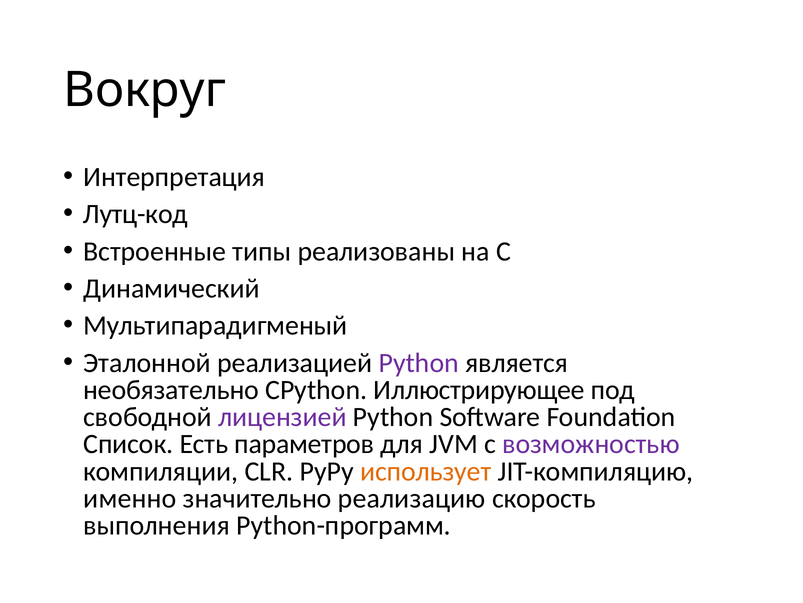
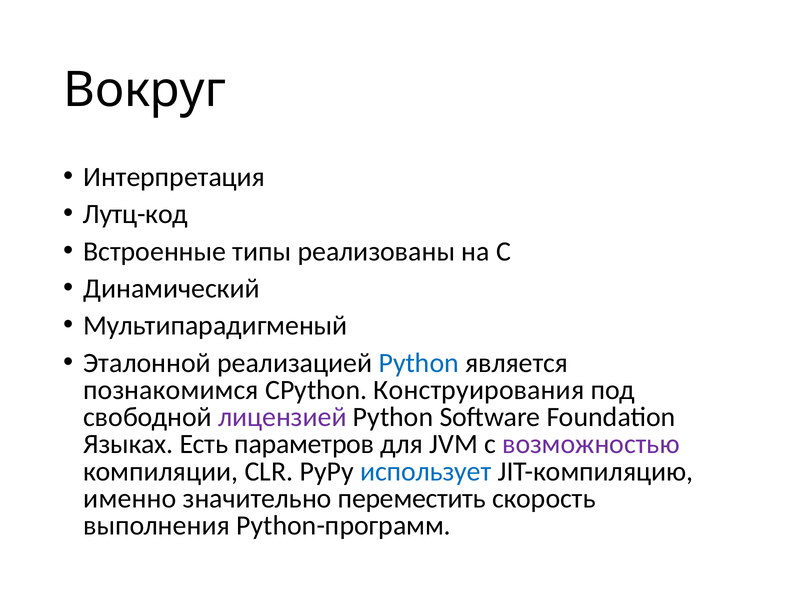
Python colour: purple -> blue (419, 362)
необязательно: необязательно -> познакомимся (171, 389)
Иллюстрирующее: Иллюстрирующее -> Конструирования (479, 389)
Список: Список -> Языках (128, 444)
использует colour: orange -> blue (426, 471)
реализацию: реализацию -> переместить (412, 498)
